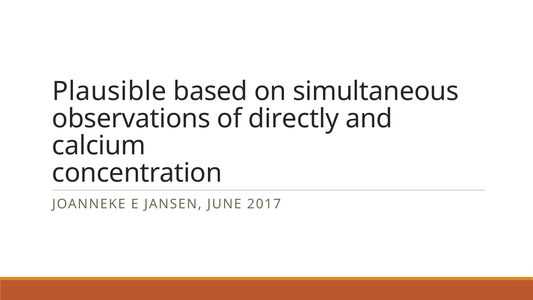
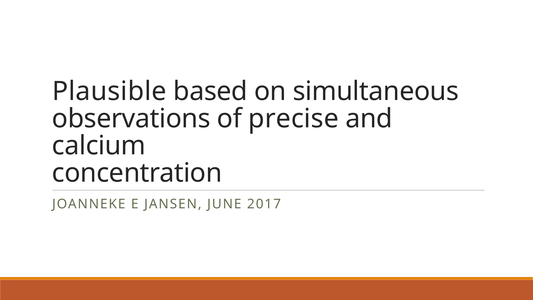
directly: directly -> precise (294, 118)
